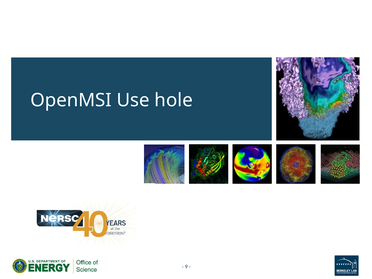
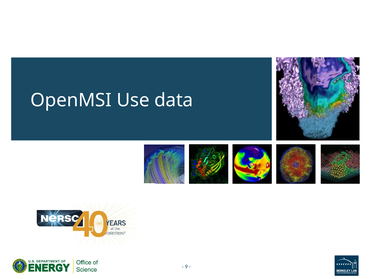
hole: hole -> data (174, 100)
